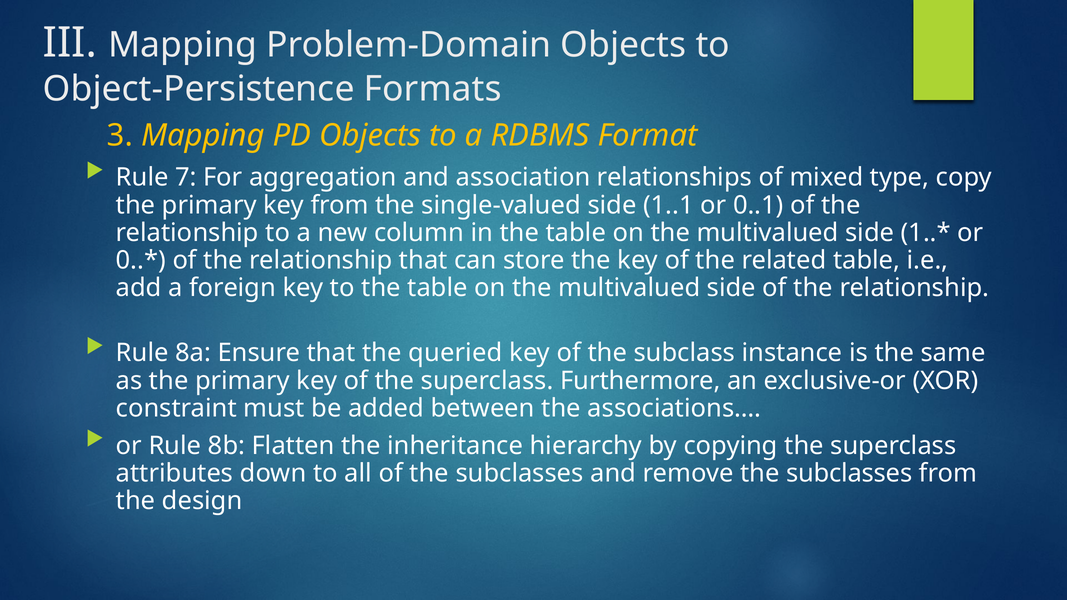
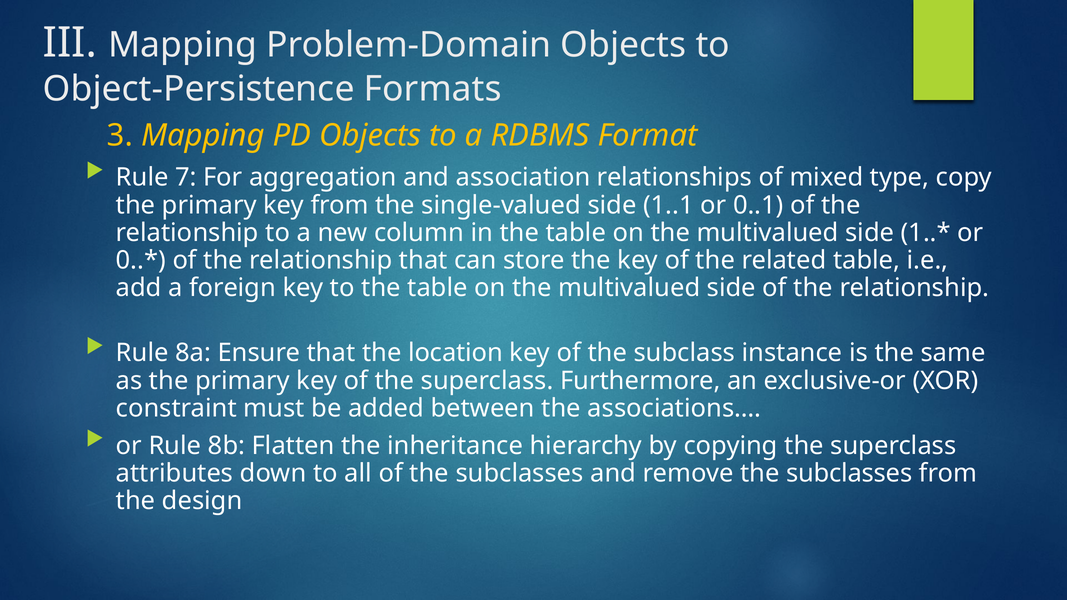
queried: queried -> location (455, 353)
